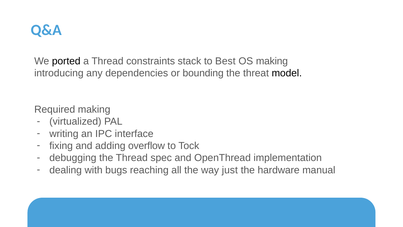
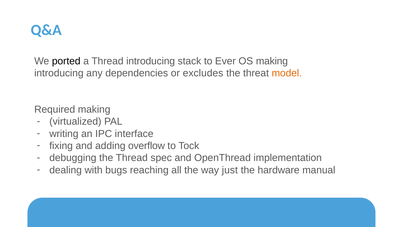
Thread constraints: constraints -> introducing (151, 61)
Best: Best -> Ever (225, 61)
bounding: bounding -> excludes (203, 73)
model colour: black -> orange (287, 73)
